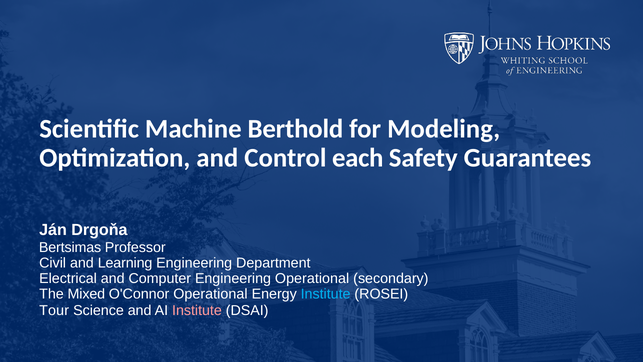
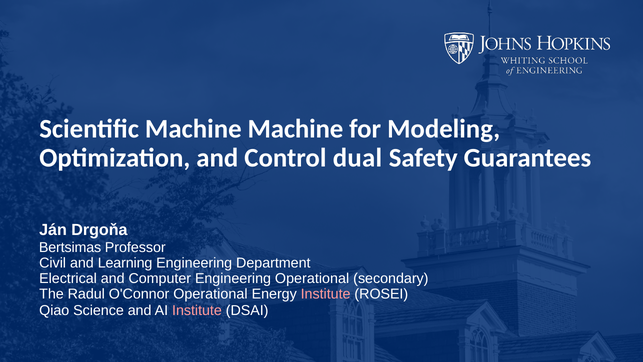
Machine Berthold: Berthold -> Machine (295, 129)
each: each -> dual (357, 158)
Mixed: Mixed -> Radul (86, 294)
Institute colour: light blue -> pink (326, 294)
Tour: Tour -> Qiao (54, 310)
